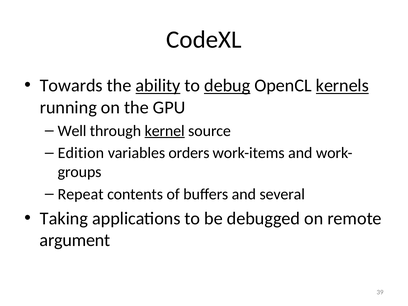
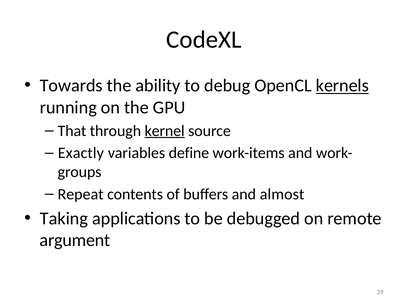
ability underline: present -> none (158, 86)
debug underline: present -> none (227, 86)
Well: Well -> That (72, 131)
Edition: Edition -> Exactly (81, 153)
orders: orders -> define (189, 153)
several: several -> almost (282, 194)
